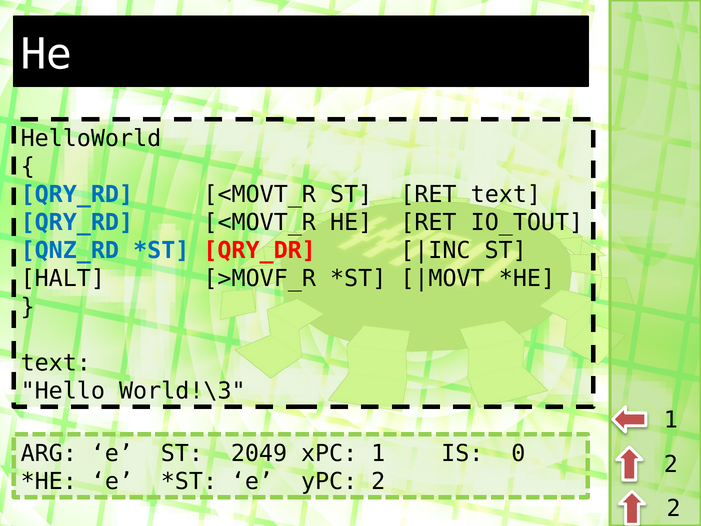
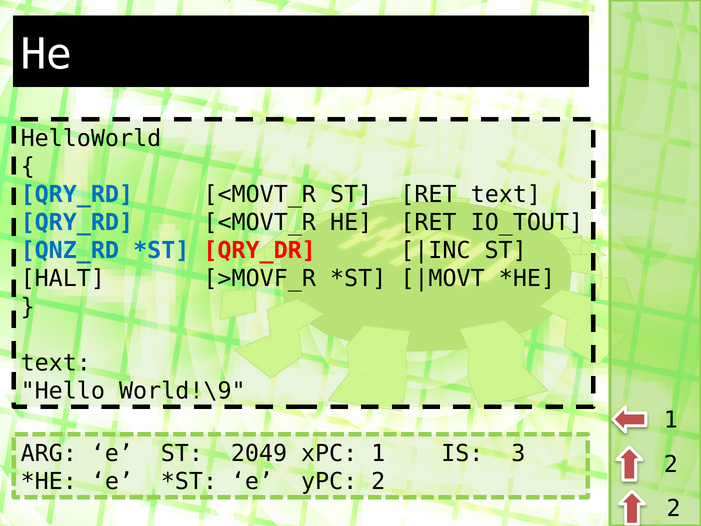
World!\3: World!\3 -> World!\9 (182, 391)
0: 0 -> 3 (518, 453)
